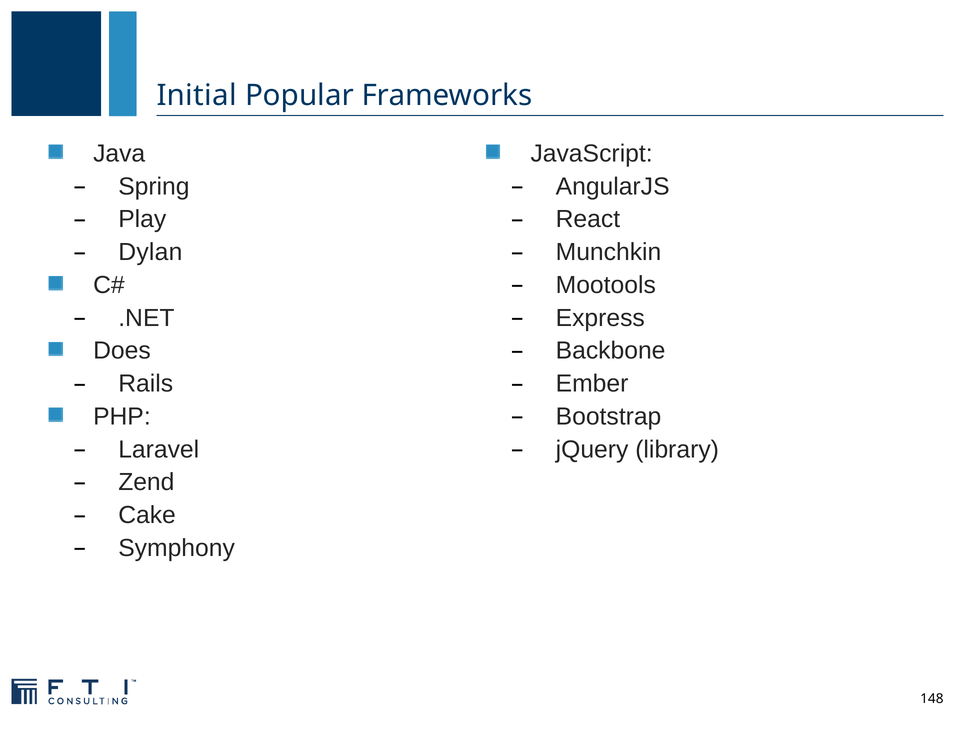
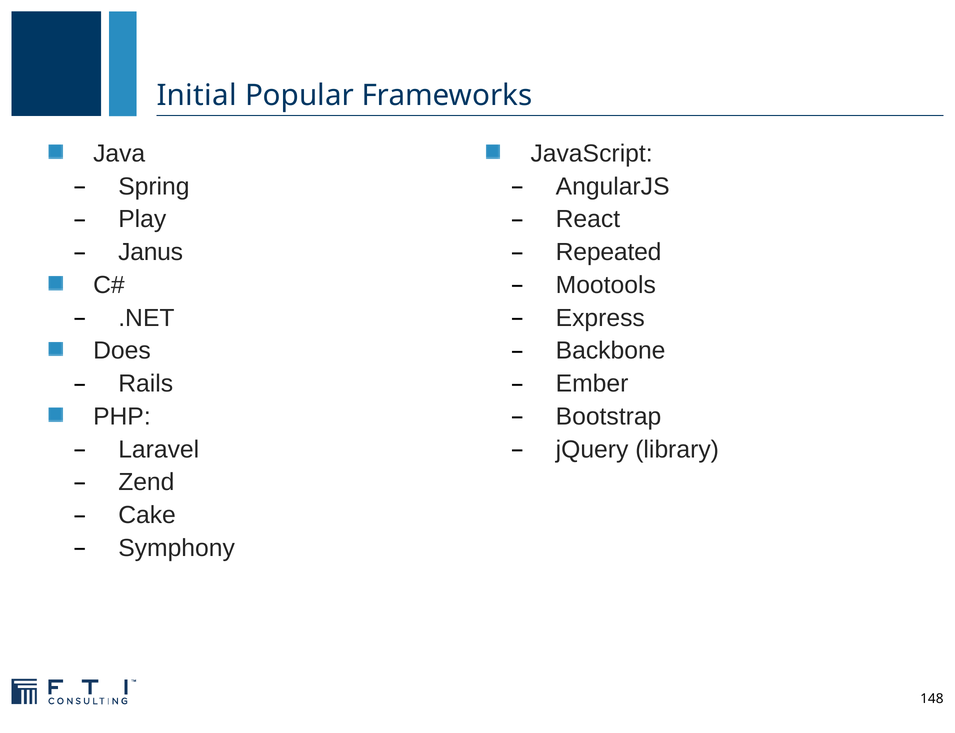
Dylan: Dylan -> Janus (151, 252)
Munchkin: Munchkin -> Repeated (609, 252)
